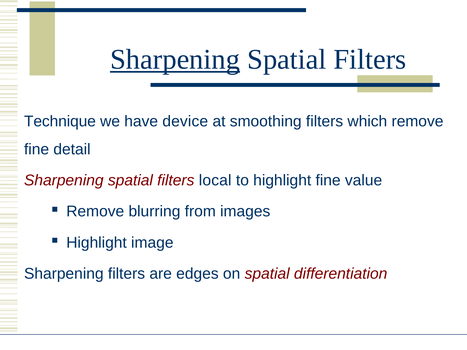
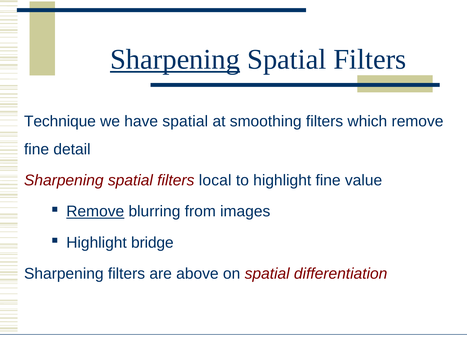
have device: device -> spatial (185, 121)
Remove underline: none -> present (95, 212)
image: image -> bridge (152, 243)
edges: edges -> above (197, 274)
